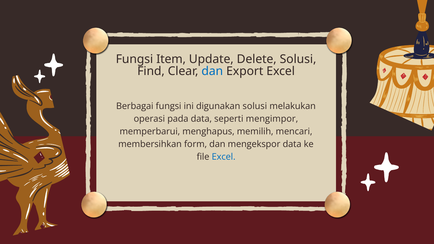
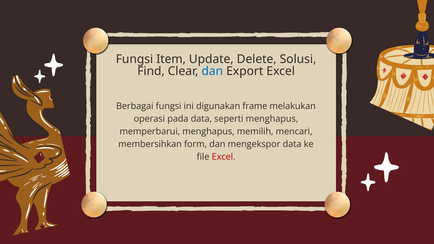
digunakan solusi: solusi -> frame (255, 106)
seperti mengimpor: mengimpor -> menghapus (272, 119)
Excel colour: blue -> red (224, 157)
